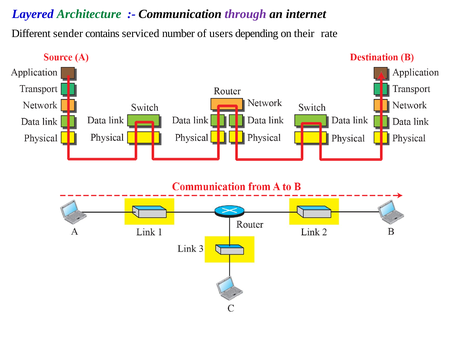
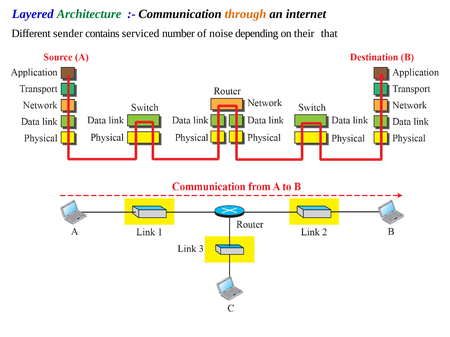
through colour: purple -> orange (246, 14)
users: users -> noise (221, 34)
rate: rate -> that (329, 34)
